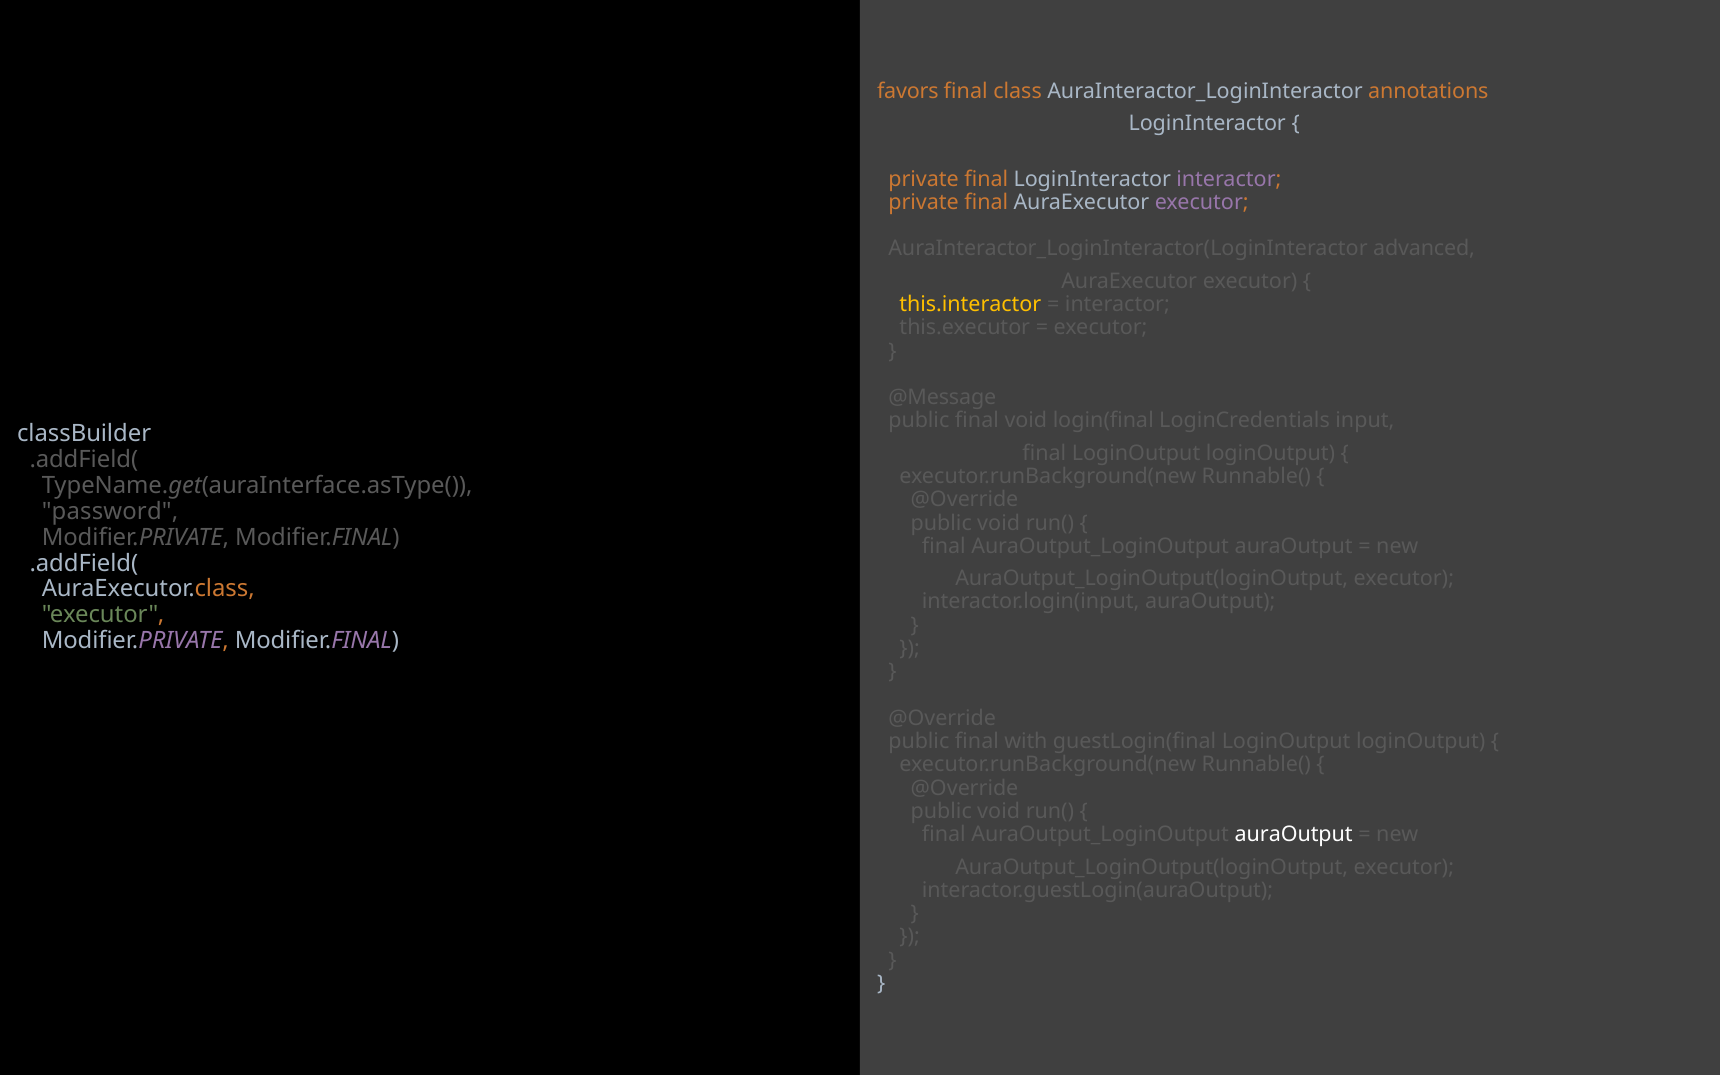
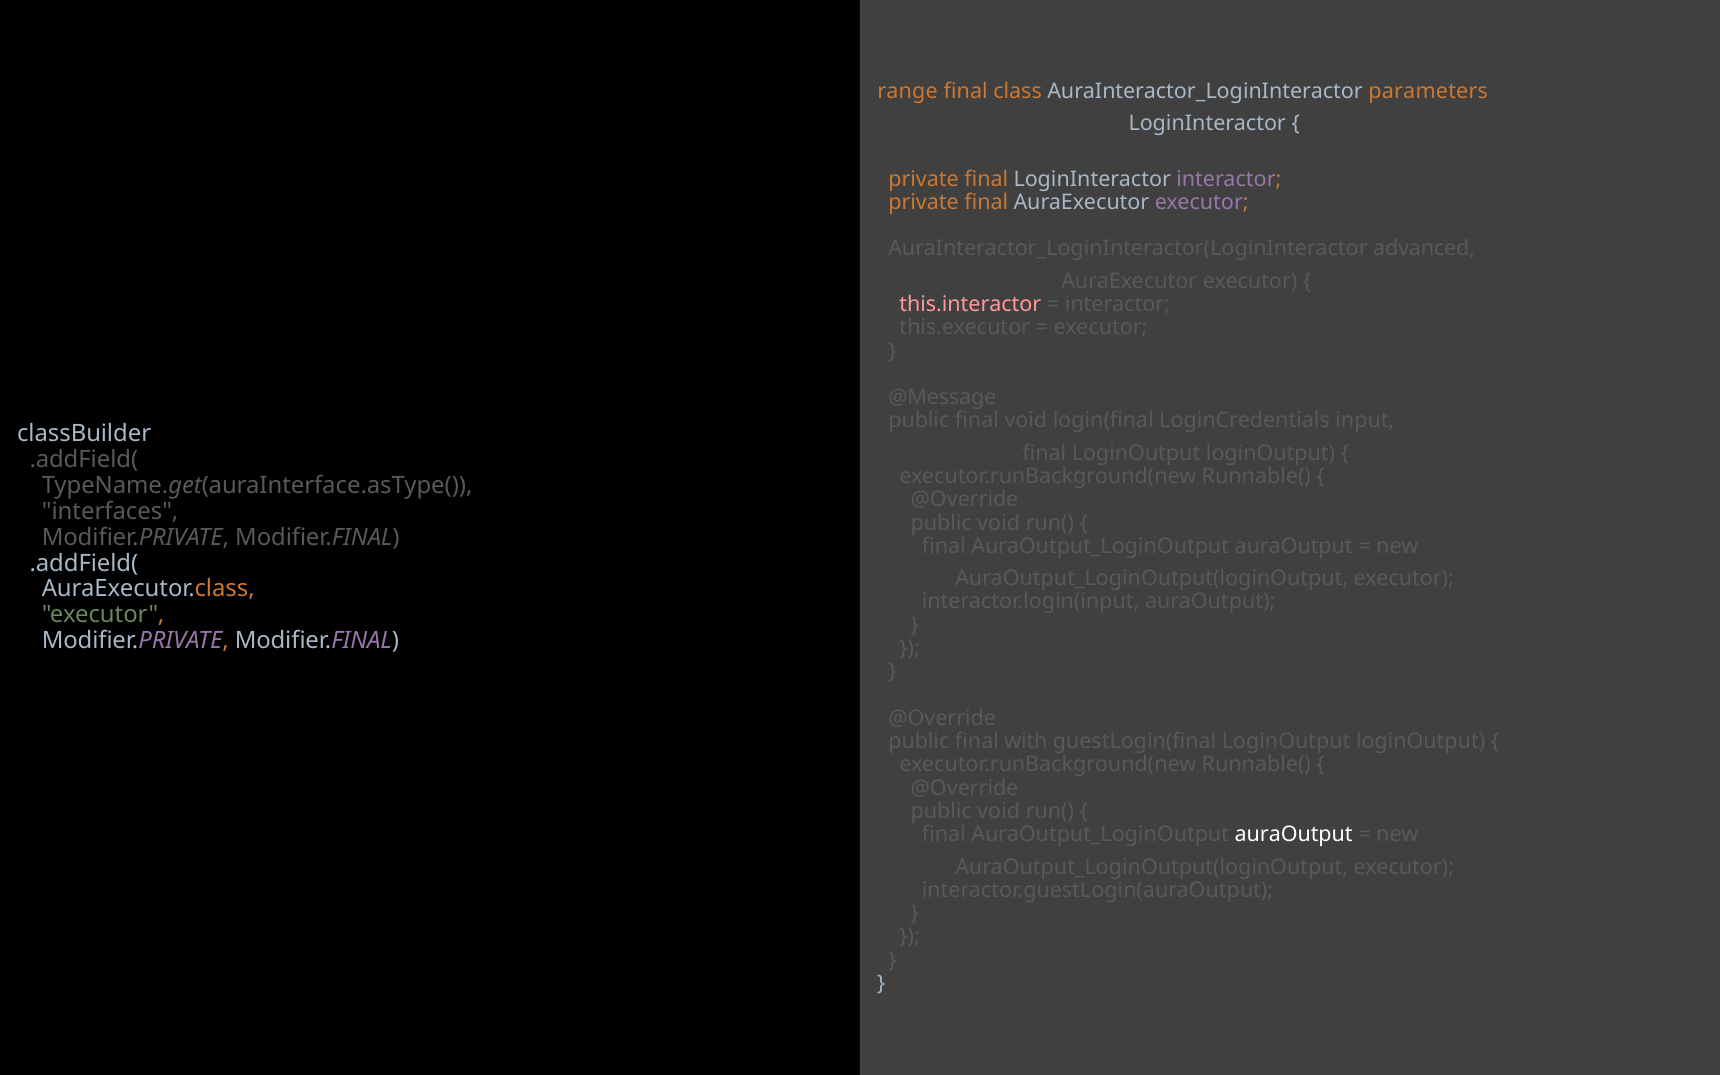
favors: favors -> range (908, 91)
annotations: annotations -> parameters (1428, 91)
this.interactor colour: yellow -> pink (970, 304)
password: password -> interfaces (110, 511)
